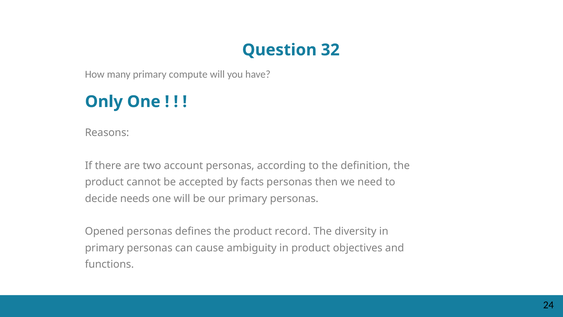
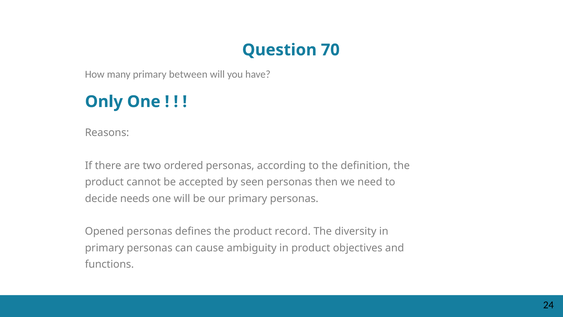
32: 32 -> 70 (330, 50)
compute: compute -> between (188, 74)
account: account -> ordered (184, 165)
facts: facts -> seen (252, 182)
